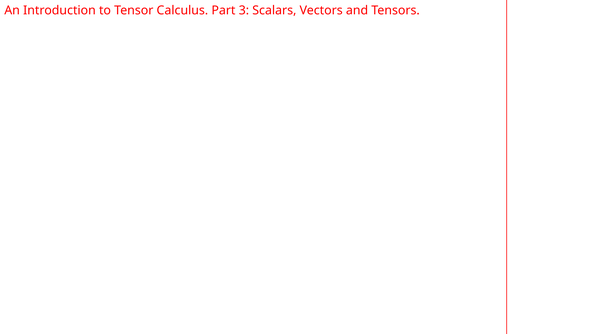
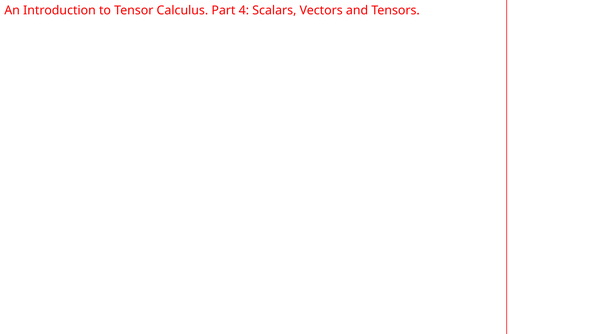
3: 3 -> 4 (244, 10)
